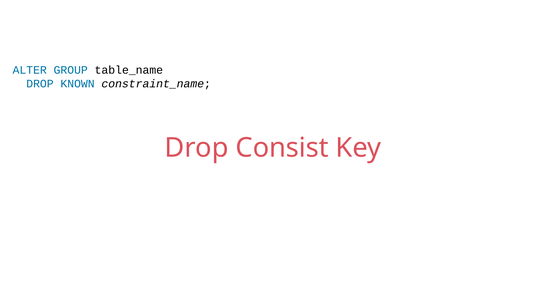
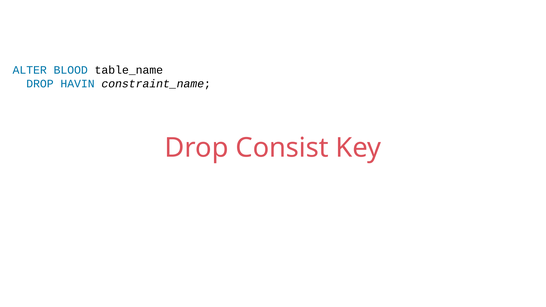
GROUP: GROUP -> BLOOD (71, 70)
KNOWN: KNOWN -> HAVIN (78, 84)
